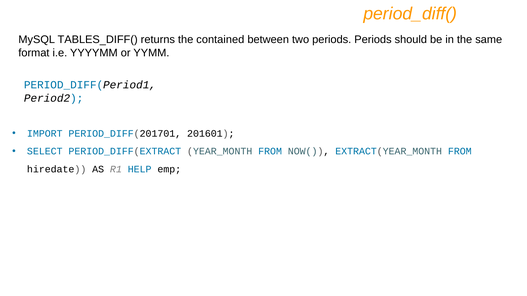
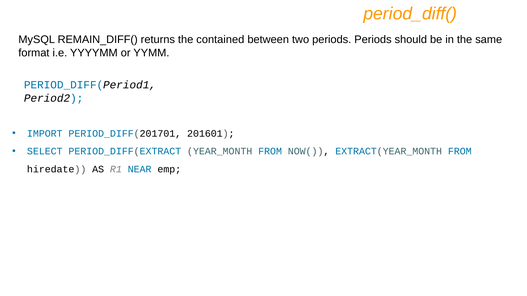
TABLES_DIFF(: TABLES_DIFF( -> REMAIN_DIFF( (98, 40)
HELP: HELP -> NEAR (140, 169)
